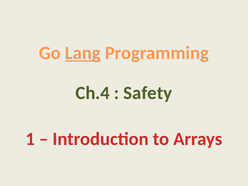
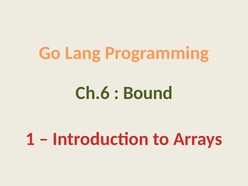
Lang underline: present -> none (83, 53)
Ch.4: Ch.4 -> Ch.6 (93, 93)
Safety: Safety -> Bound (148, 93)
